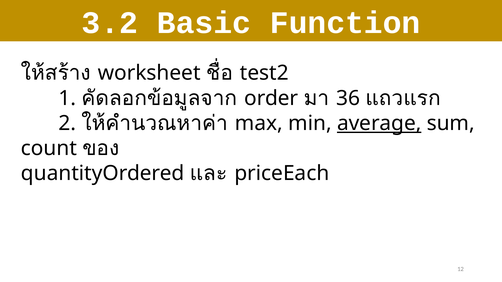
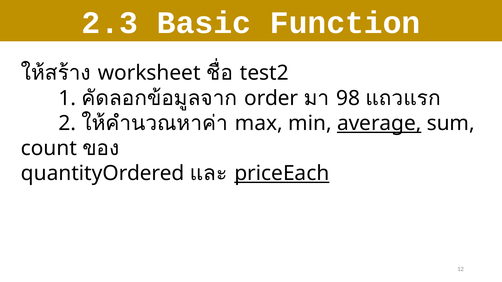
3.2: 3.2 -> 2.3 (110, 23)
36: 36 -> 98 (348, 98)
priceEach underline: none -> present (282, 174)
